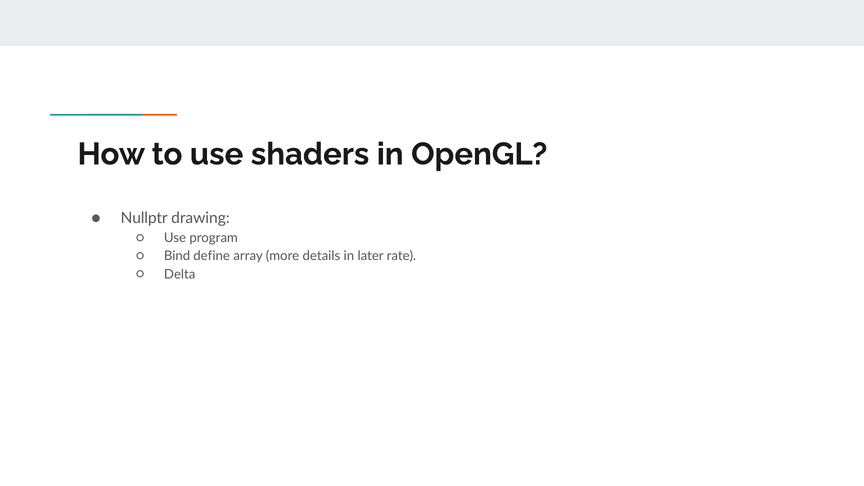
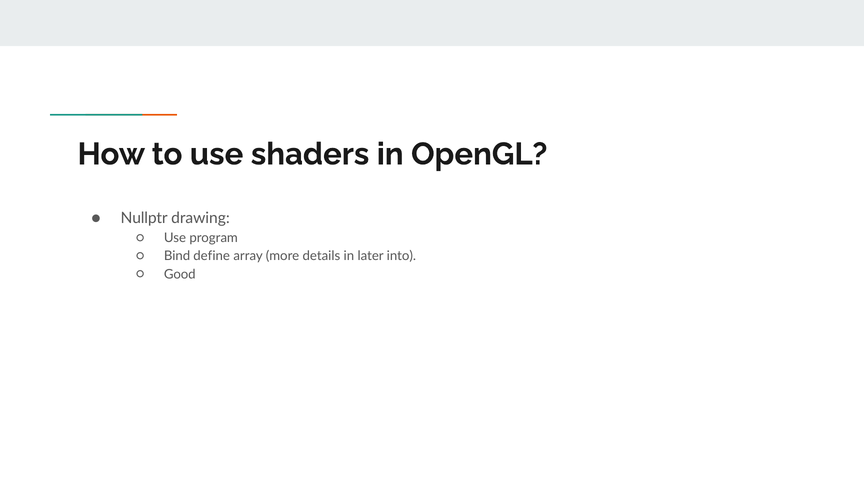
rate: rate -> into (401, 256)
Delta: Delta -> Good (180, 274)
